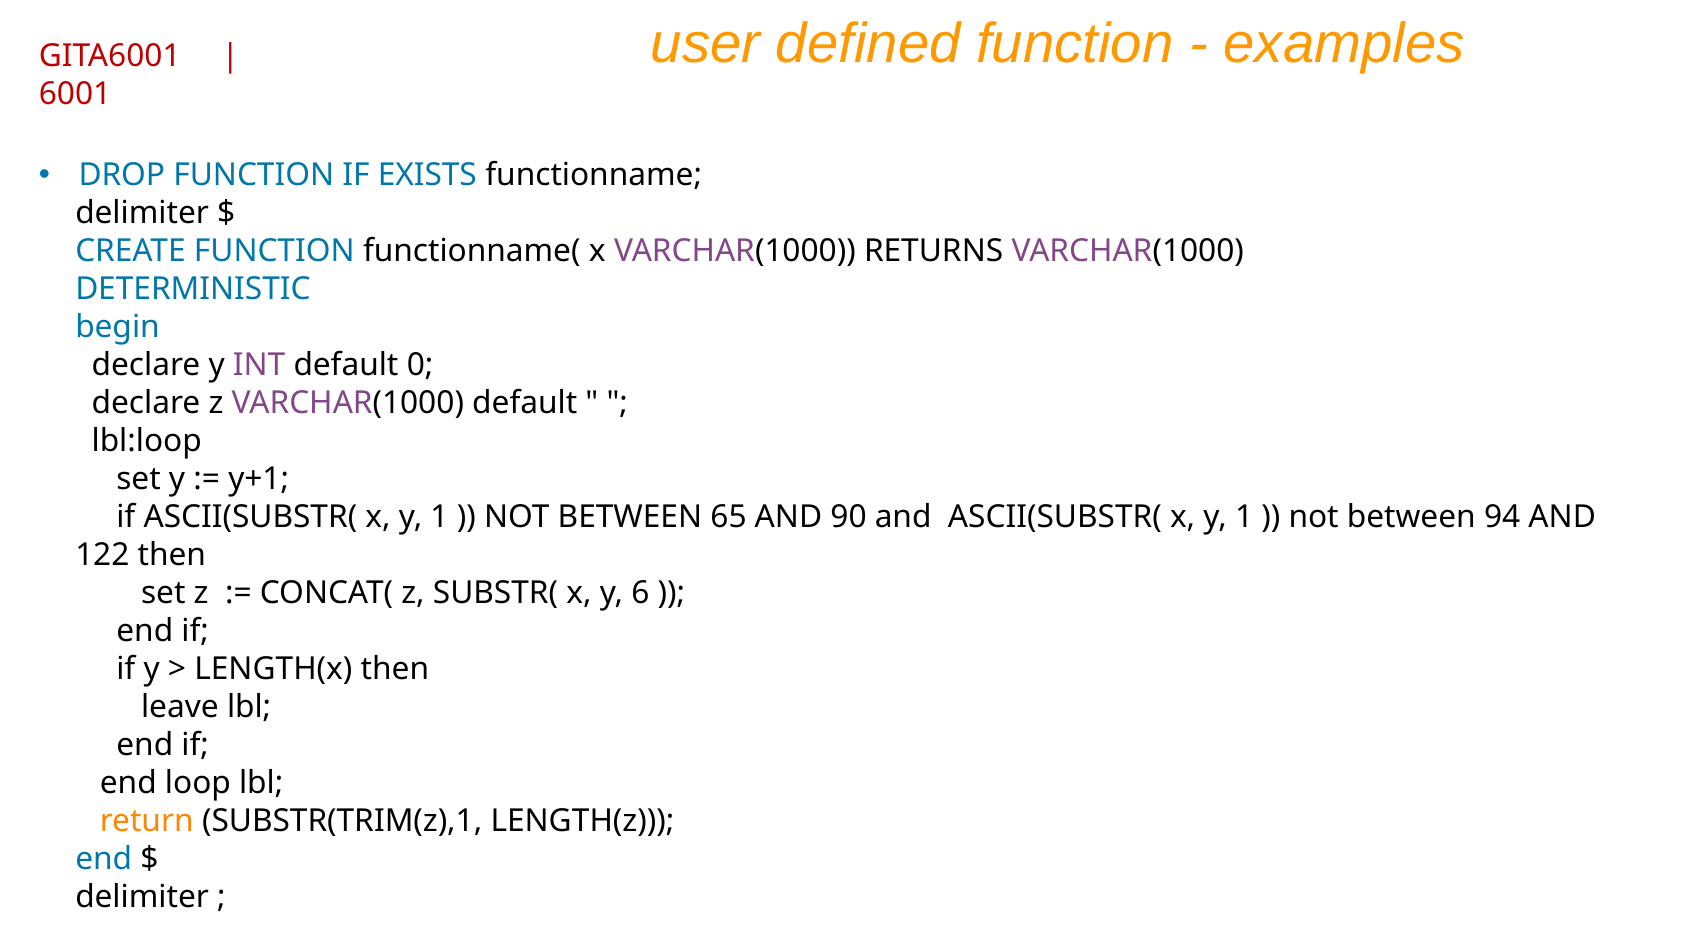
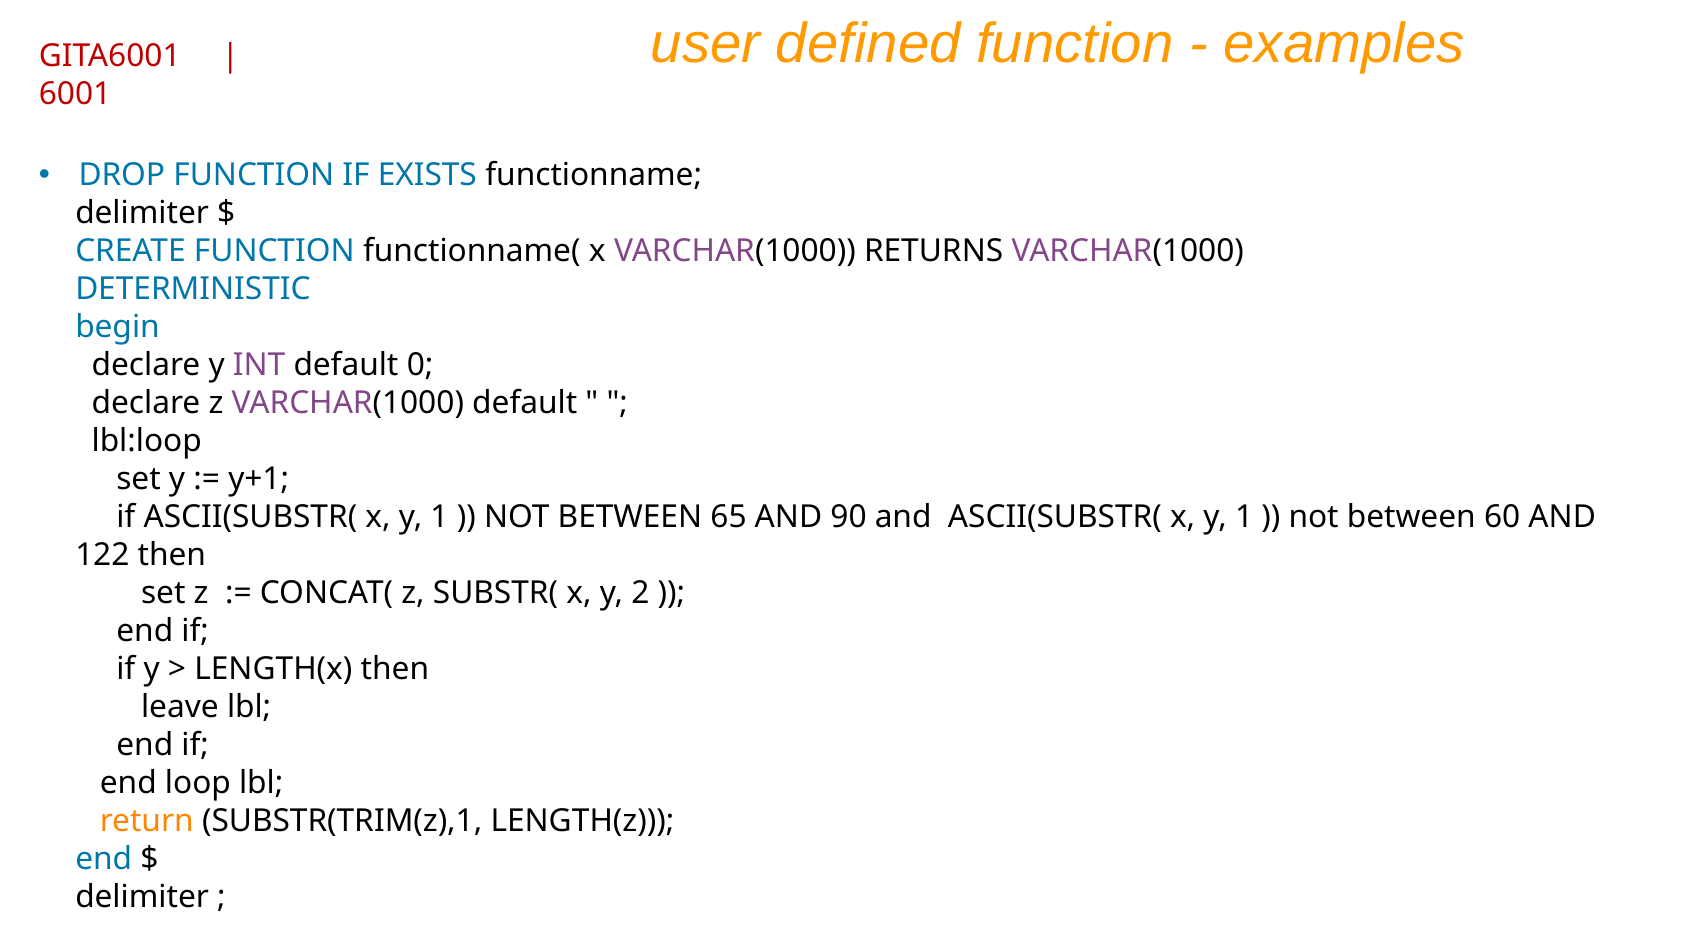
94: 94 -> 60 (1502, 518)
6: 6 -> 2 (641, 594)
